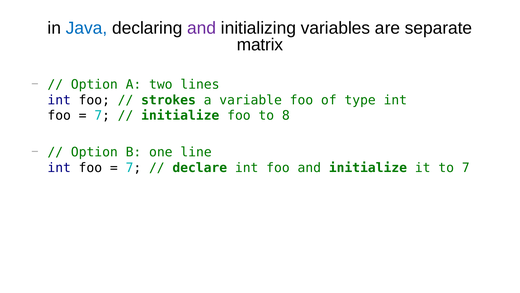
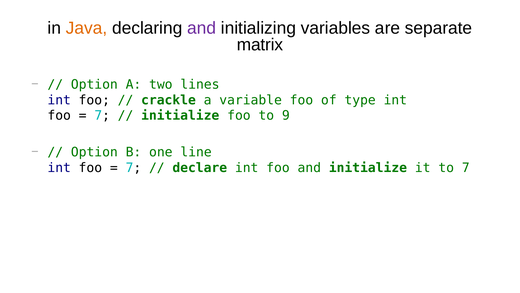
Java colour: blue -> orange (87, 28)
strokes: strokes -> crackle (168, 100)
8: 8 -> 9 (286, 115)
